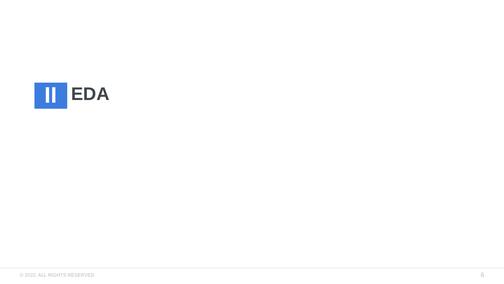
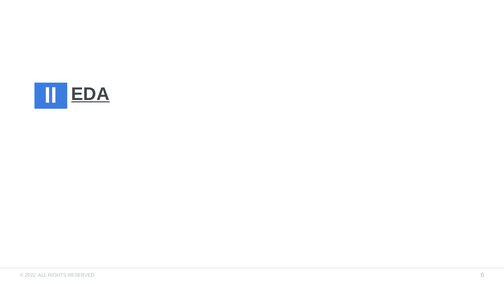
EDA underline: none -> present (90, 94)
